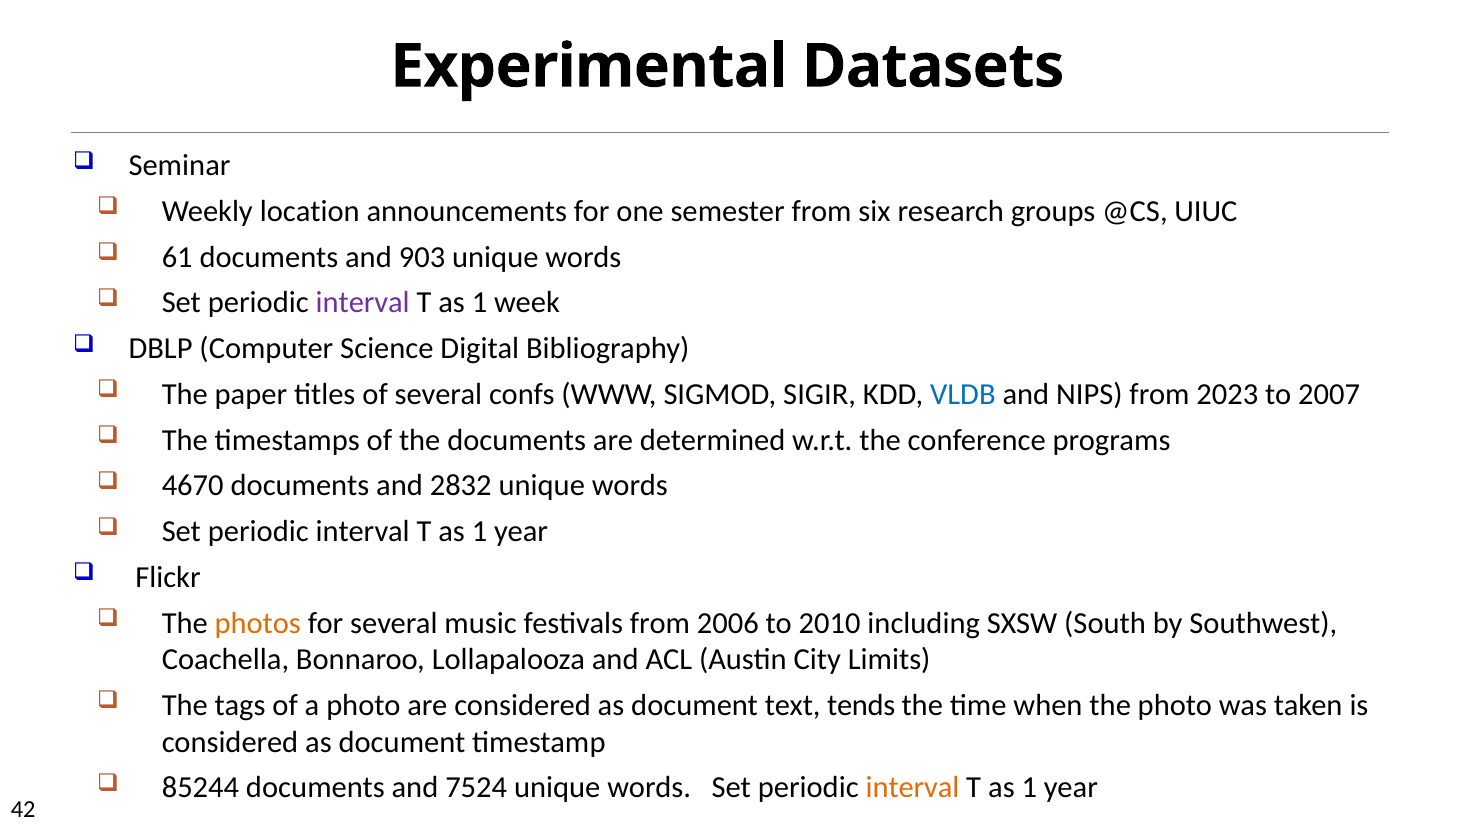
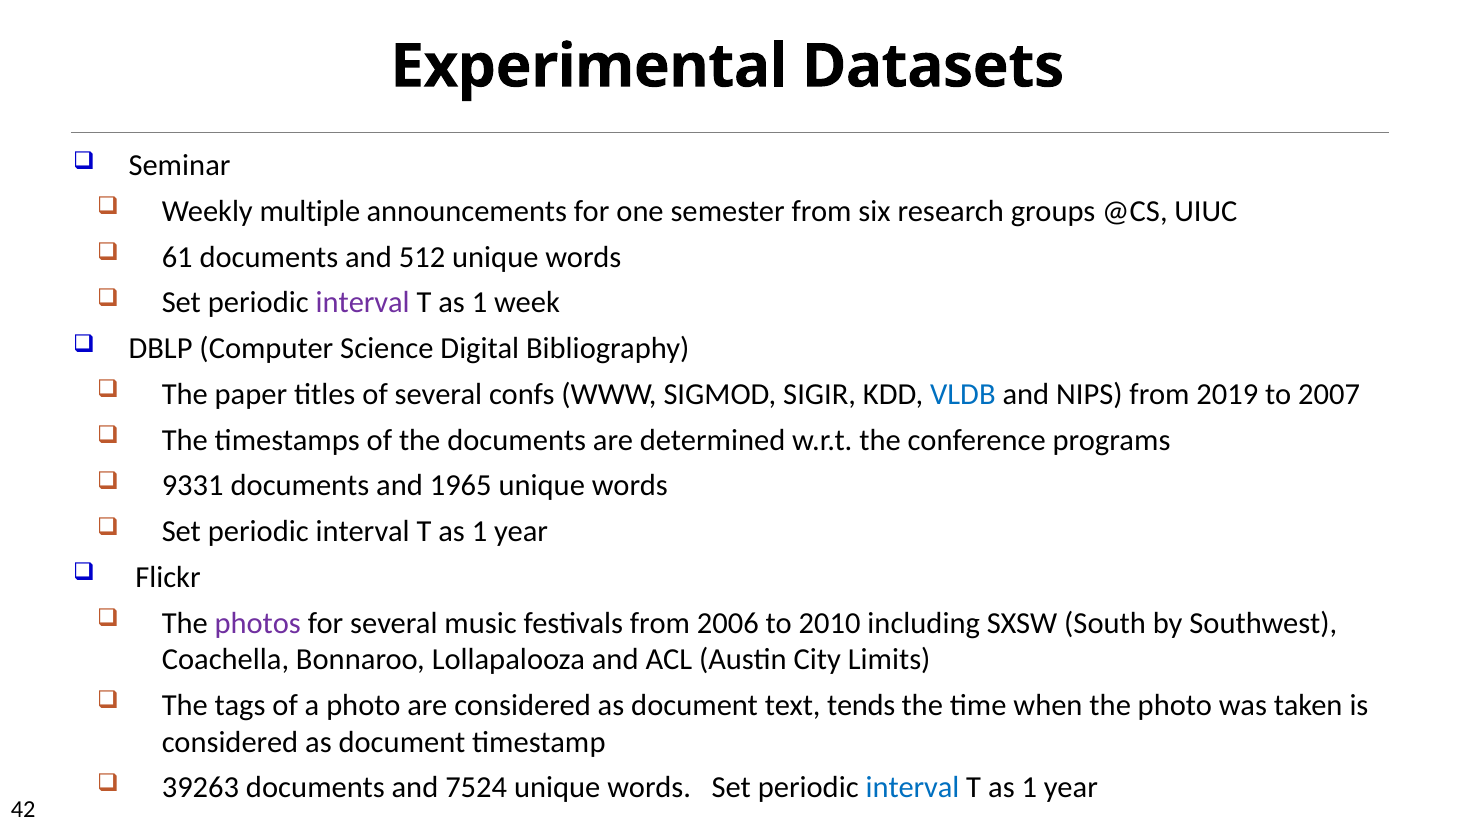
location: location -> multiple (310, 211)
903: 903 -> 512 (422, 257)
2023: 2023 -> 2019 (1227, 395)
4670: 4670 -> 9331 (193, 486)
2832: 2832 -> 1965 (461, 486)
photos colour: orange -> purple (258, 623)
85244: 85244 -> 39263 (200, 788)
interval colour: orange -> blue (913, 788)
